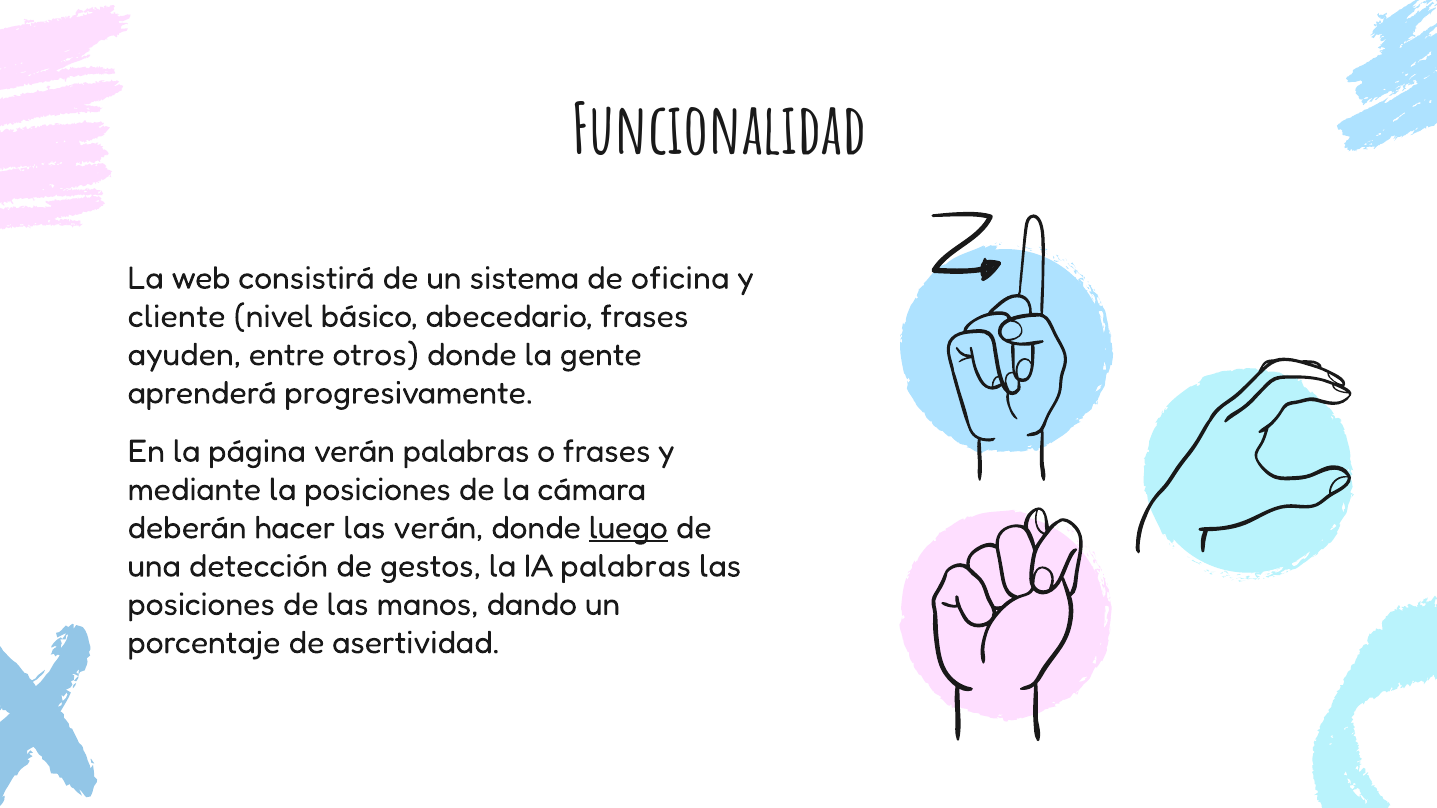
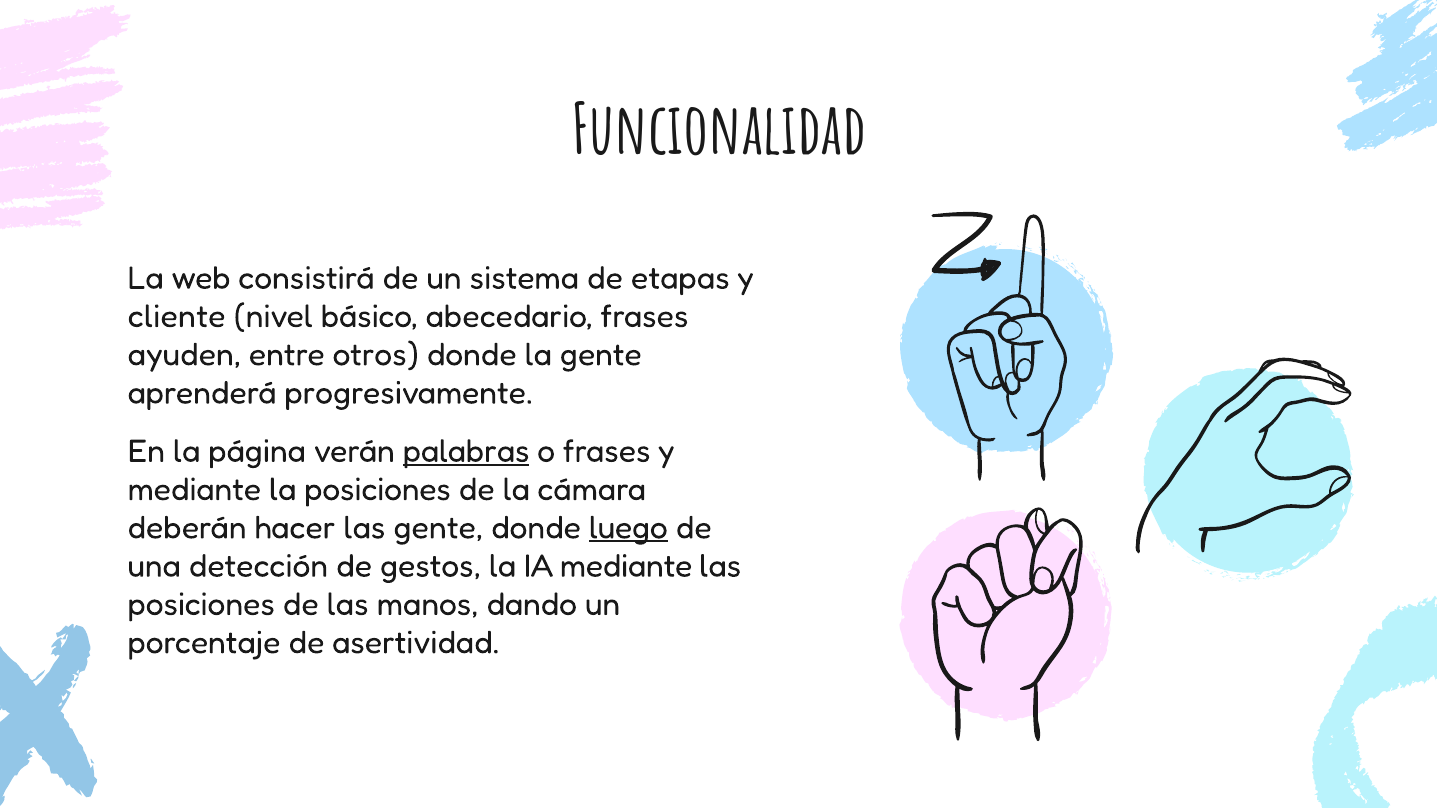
oficina: oficina -> etapas (680, 278)
palabras underline: none -> present (466, 451)
las verán: verán -> gente (438, 528)
IA palabras: palabras -> mediante (626, 566)
